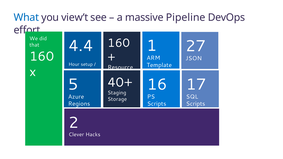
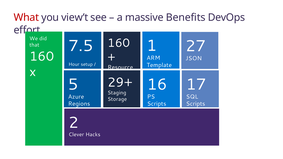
What colour: blue -> red (26, 18)
Pipeline: Pipeline -> Benefits (186, 18)
4.4: 4.4 -> 7.5 (81, 46)
40+: 40+ -> 29+ (120, 82)
